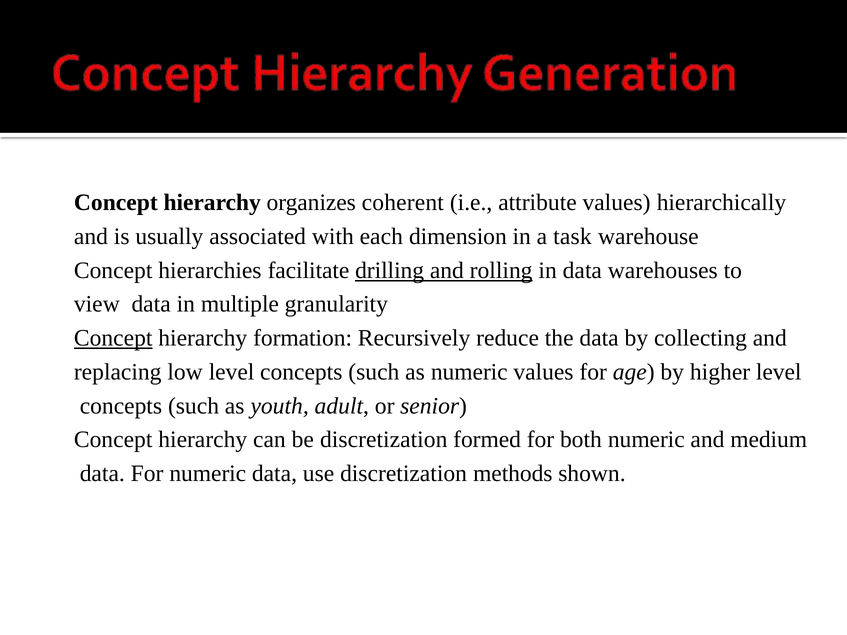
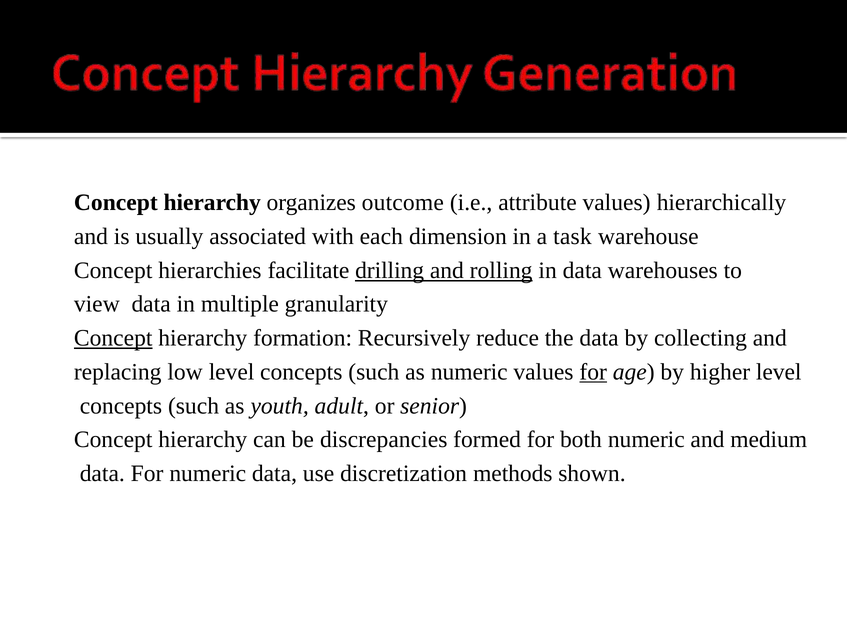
coherent: coherent -> outcome (403, 203)
for underline: none -> present (593, 372)
be discretization: discretization -> discrepancies (384, 440)
